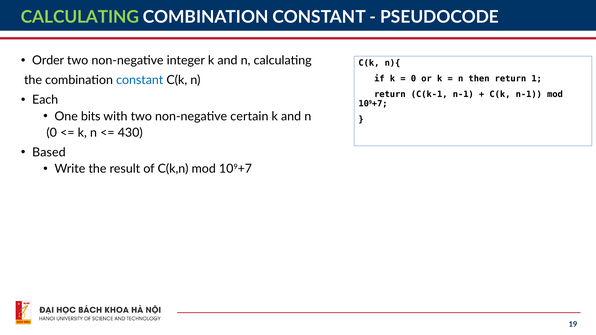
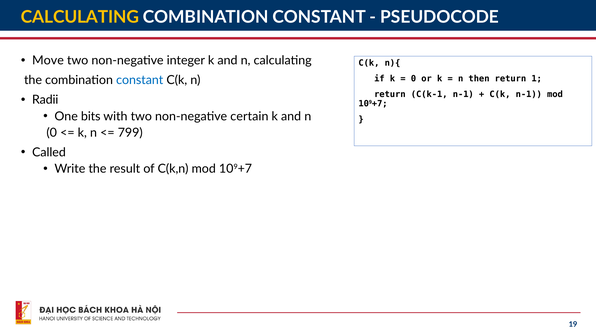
CALCULATING colour: light green -> yellow (80, 17)
Order: Order -> Move (48, 61)
Each: Each -> Radii (45, 100)
430: 430 -> 799 (130, 133)
Based: Based -> Called (49, 152)
